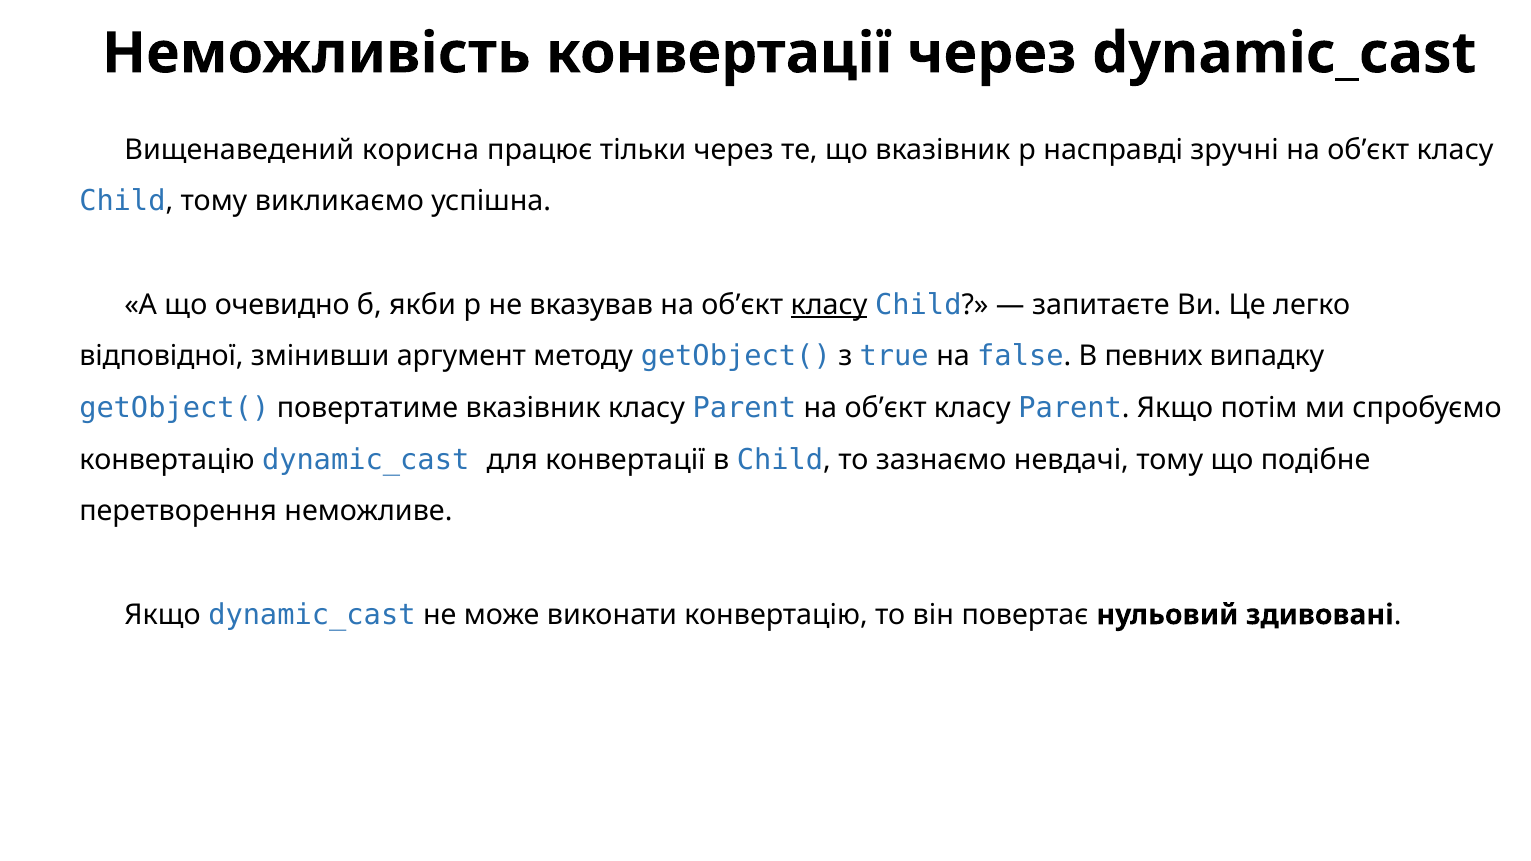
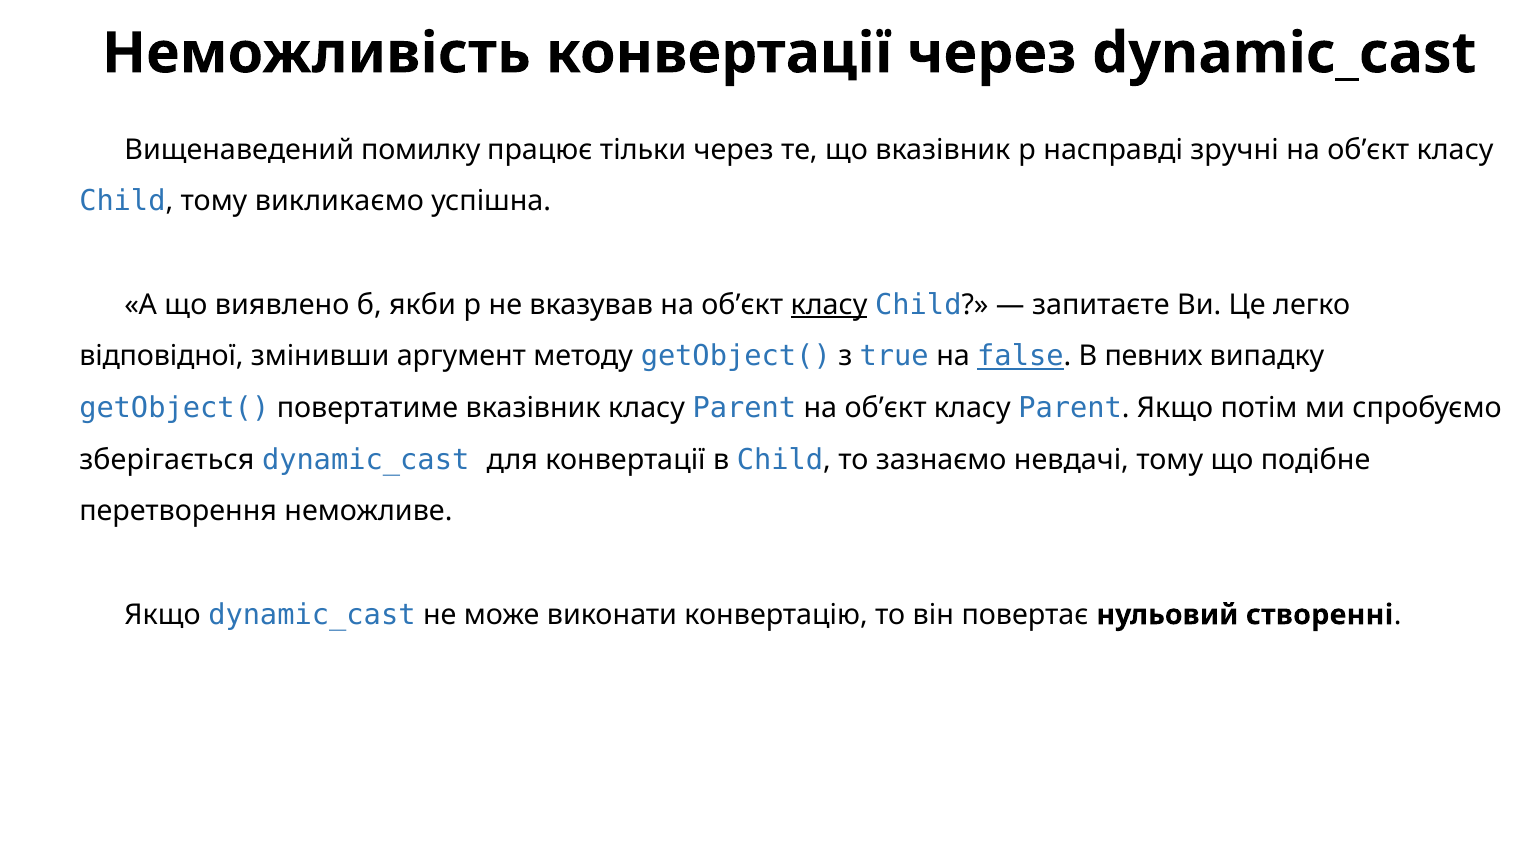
корисна: корисна -> помилку (421, 150)
очевидно: очевидно -> виявлено (282, 305)
false underline: none -> present (1020, 357)
конвертацію: конвертацію -> зберігається (167, 460)
здивовані: здивовані -> створенні (1320, 615)
